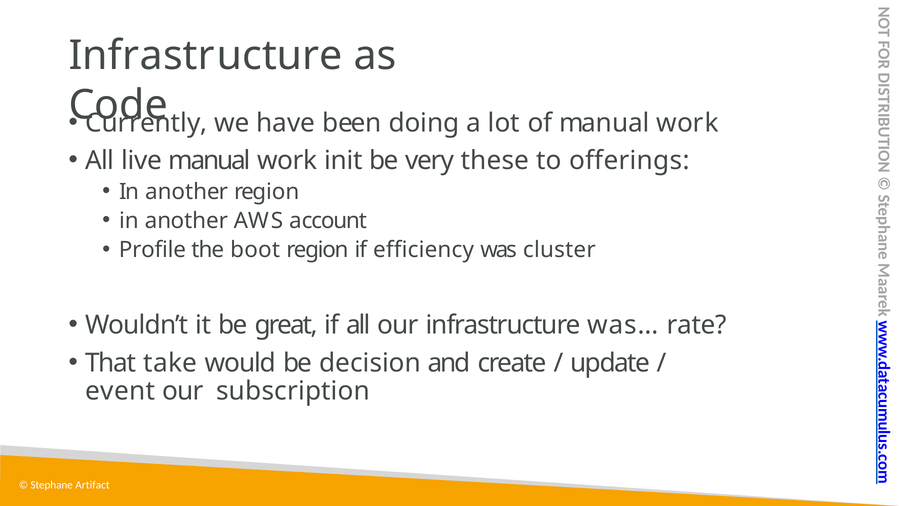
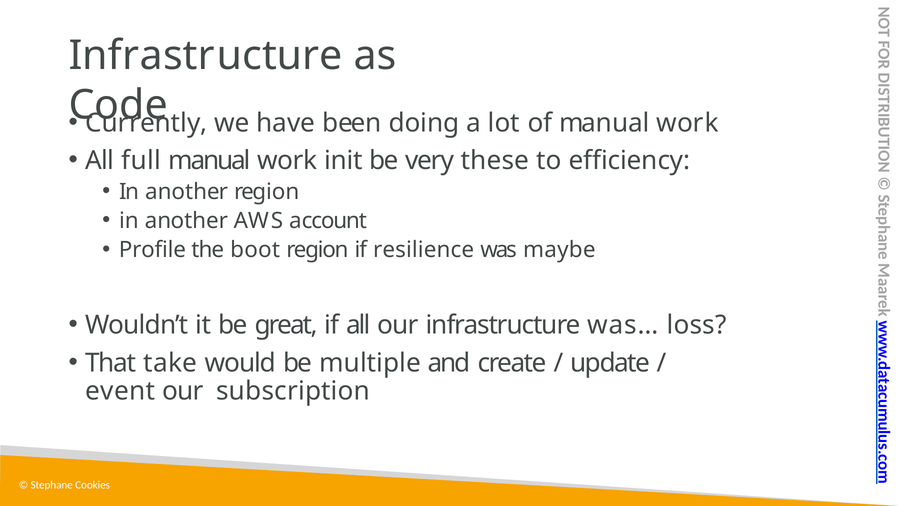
live: live -> full (141, 160)
offerings: offerings -> efficiency (630, 160)
efficiency: efficiency -> resilience (424, 250)
cluster: cluster -> maybe (559, 250)
rate: rate -> loss (697, 325)
decision: decision -> multiple (370, 363)
Artifact: Artifact -> Cookies (93, 485)
